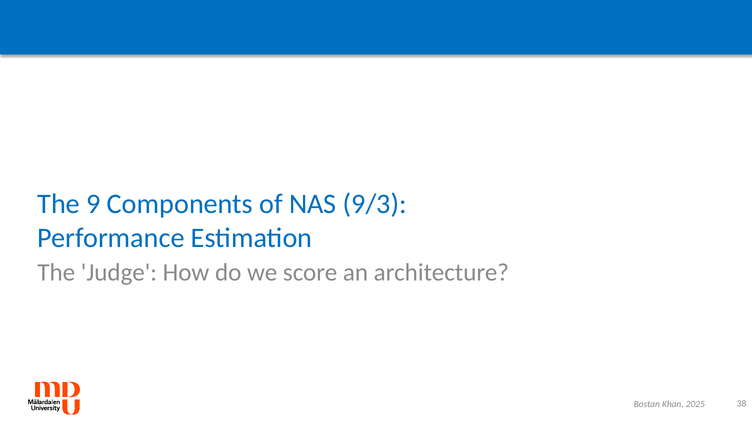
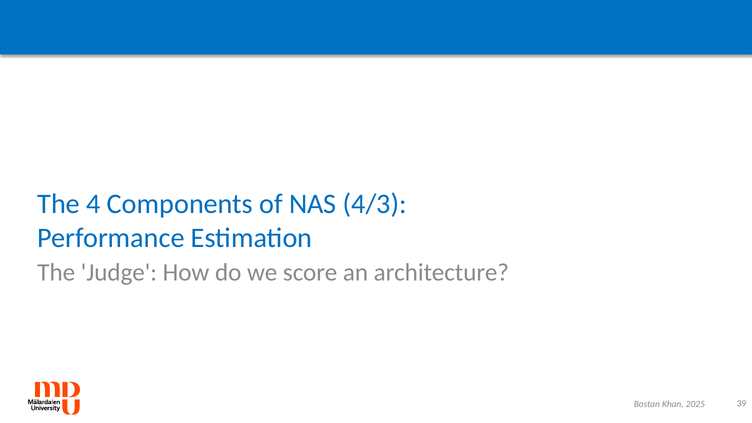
9: 9 -> 4 (93, 204)
9/3: 9/3 -> 4/3 (375, 204)
38: 38 -> 39 (742, 404)
